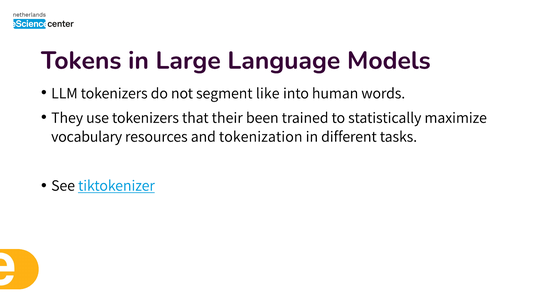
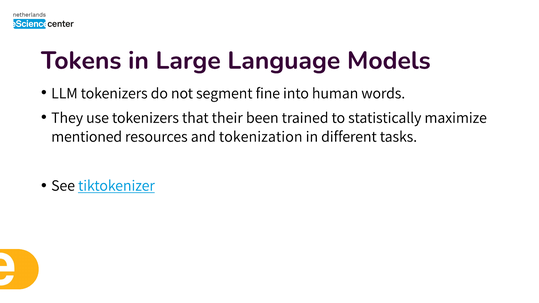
like: like -> fine (268, 93)
vocabulary: vocabulary -> mentioned (87, 137)
